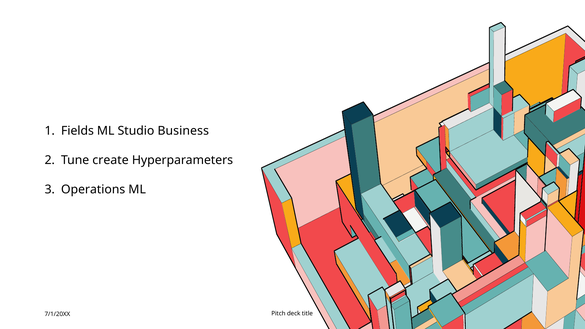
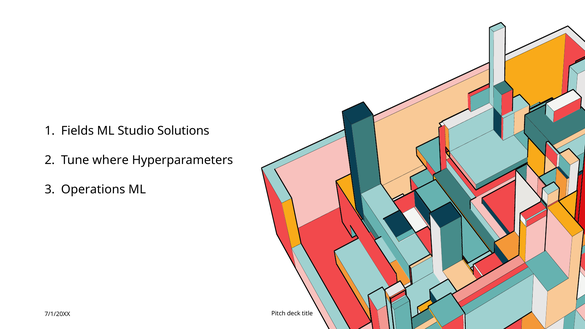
Business: Business -> Solutions (183, 131)
create: create -> where (111, 160)
